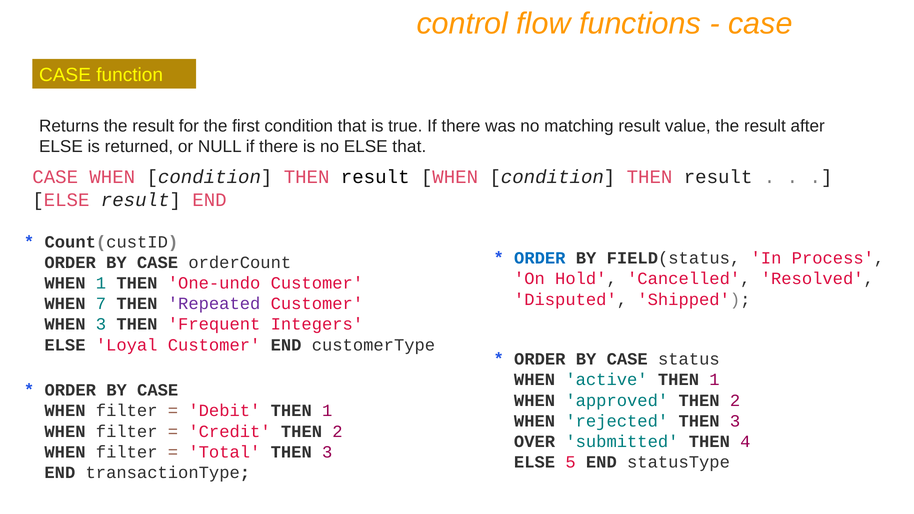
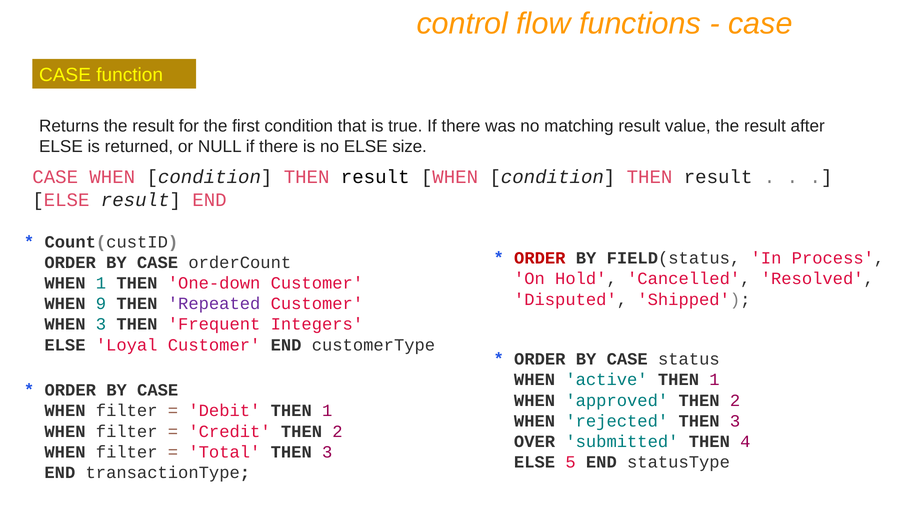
ELSE that: that -> size (410, 147)
ORDER colour: blue -> red (540, 258)
One-undo: One-undo -> One-down (214, 283)
7: 7 -> 9 (101, 304)
